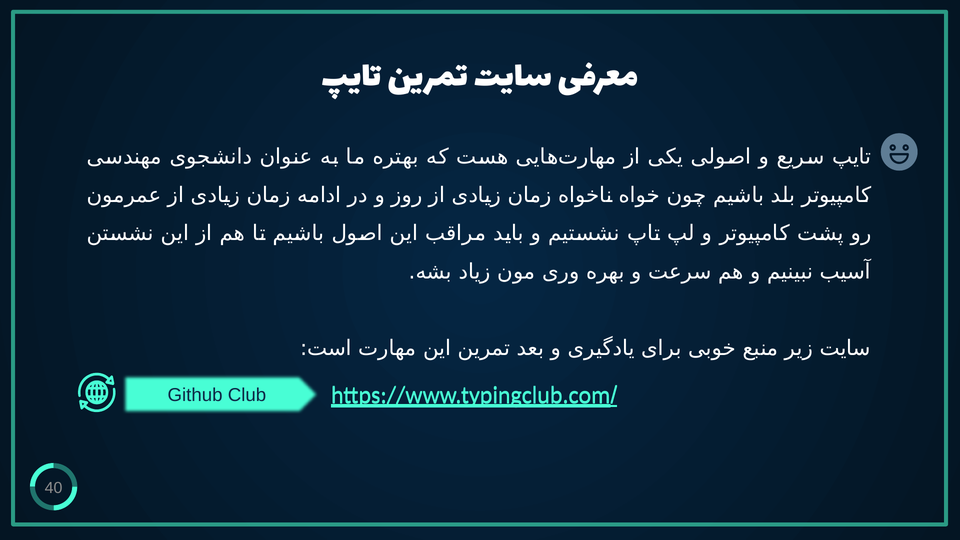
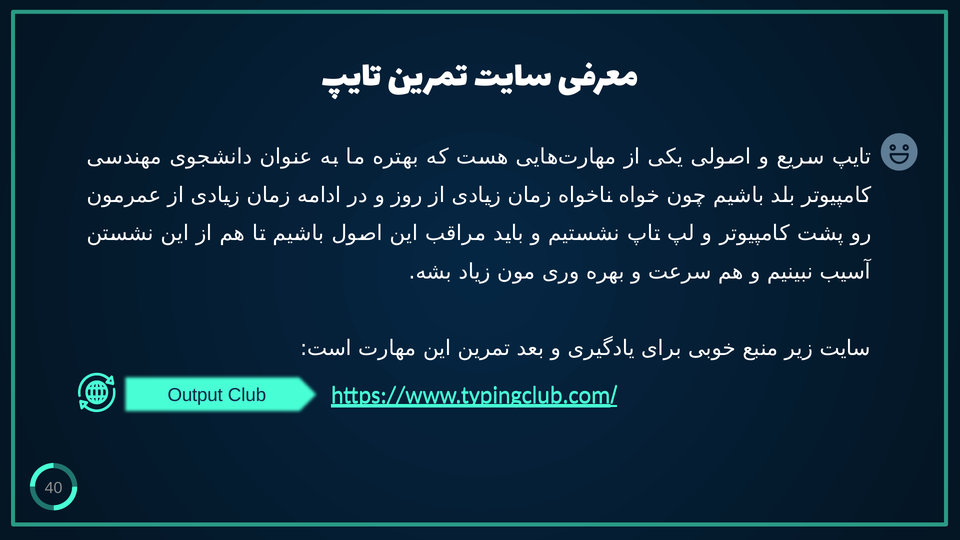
Github: Github -> Output (195, 395)
